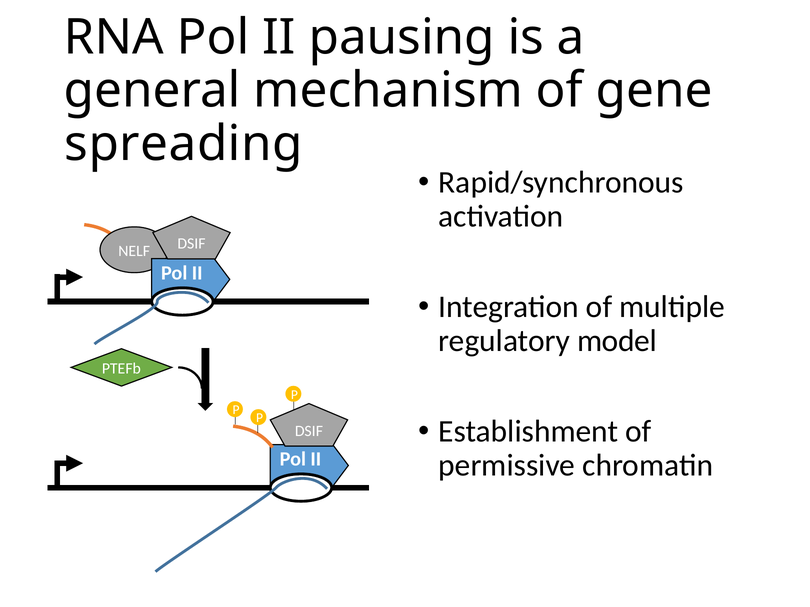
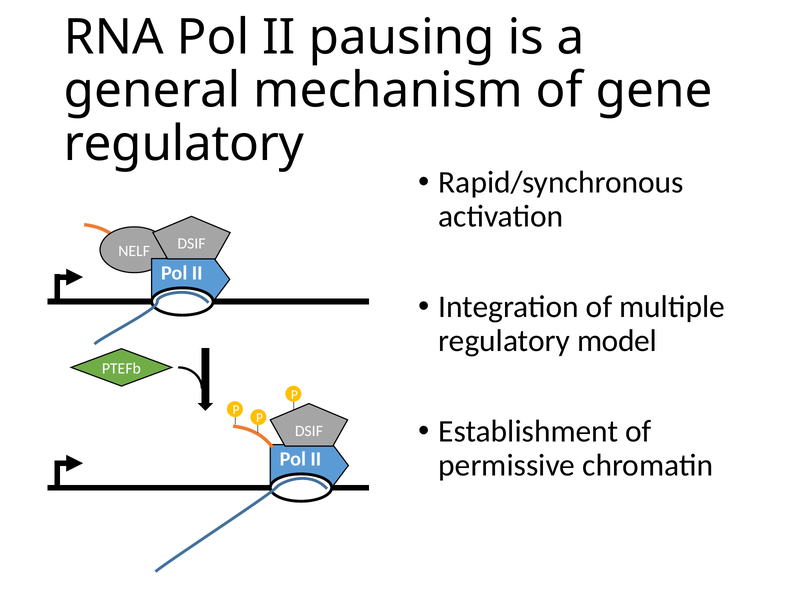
spreading: spreading -> regulatory (184, 144)
